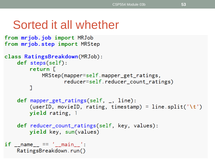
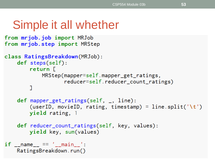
Sorted: Sorted -> Simple (31, 25)
